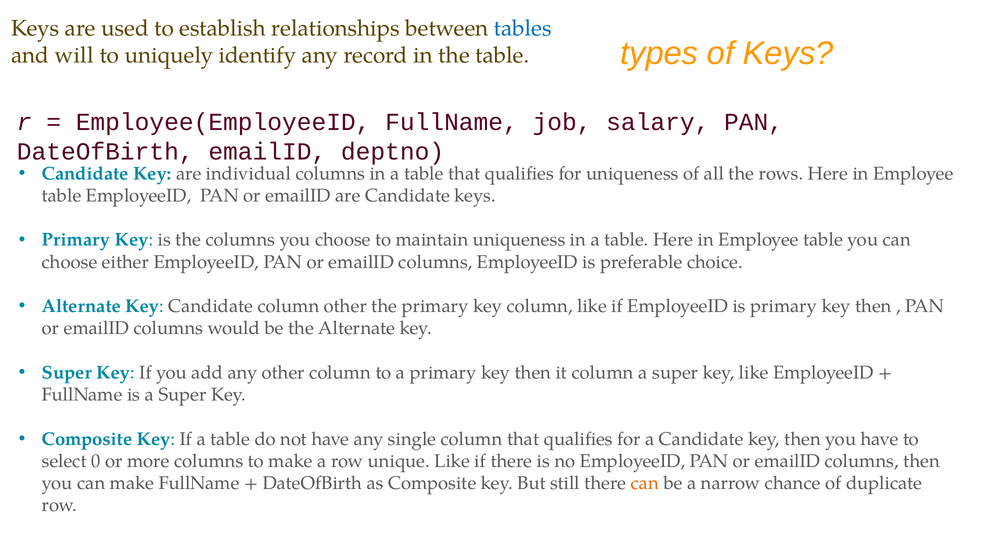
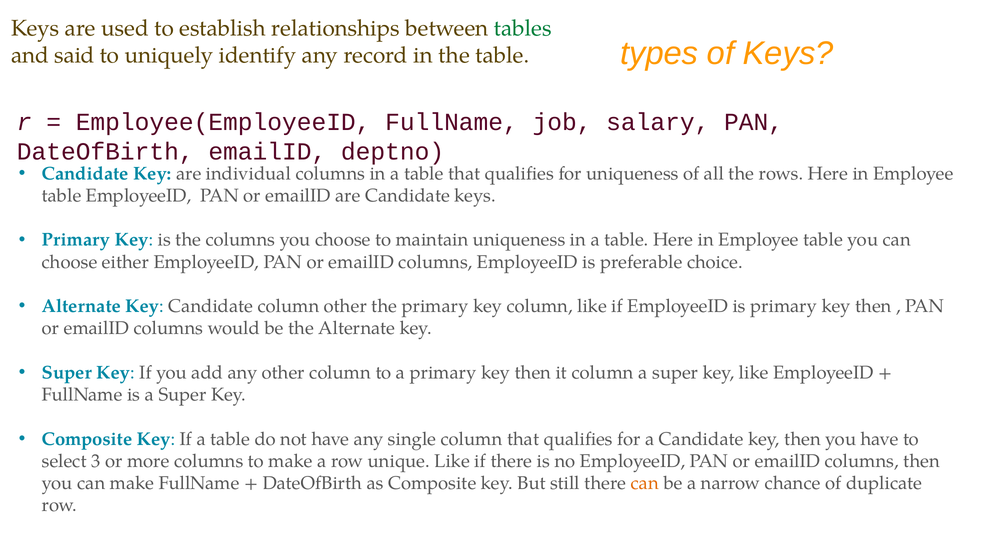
tables colour: blue -> green (523, 28)
will: will -> said (74, 55)
0: 0 -> 3 (96, 461)
